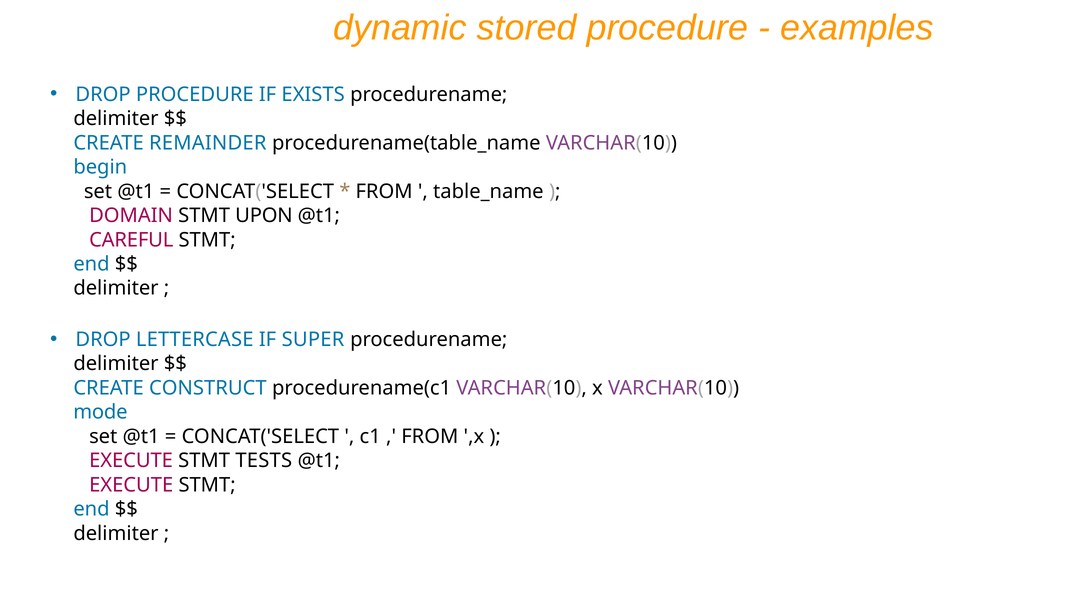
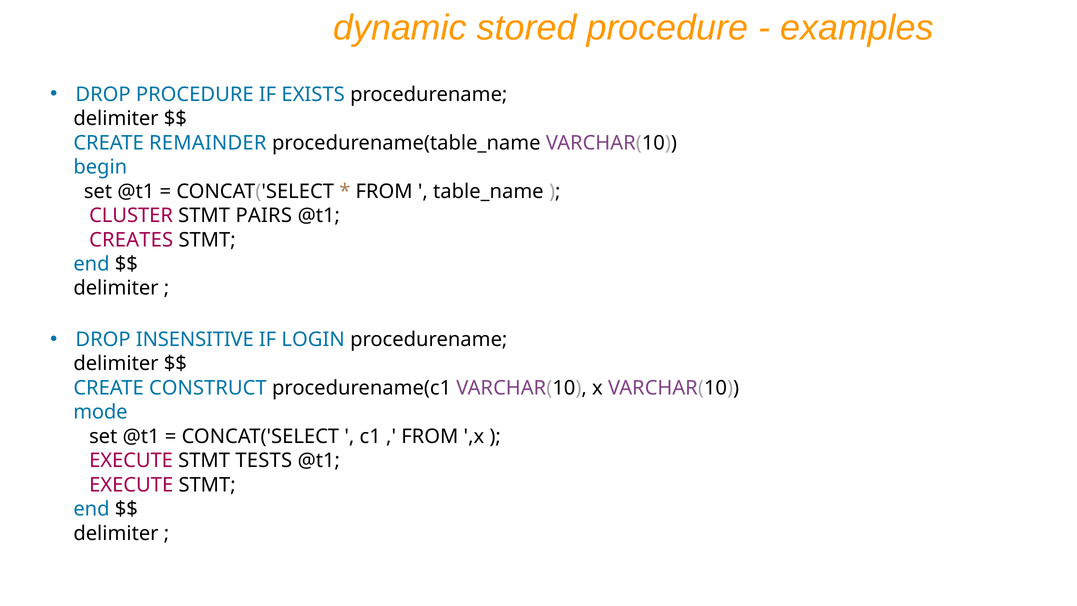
DOMAIN: DOMAIN -> CLUSTER (131, 216)
UPON: UPON -> PAIRS (264, 216)
CAREFUL: CAREFUL -> CREATES (131, 240)
LETTERCASE: LETTERCASE -> INSENSITIVE (195, 339)
SUPER: SUPER -> LOGIN (313, 339)
